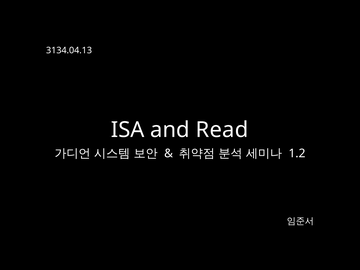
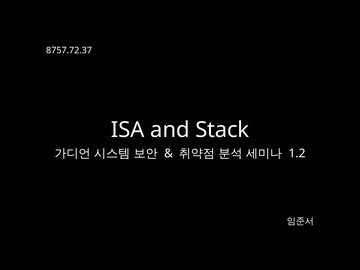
3134.04.13: 3134.04.13 -> 8757.72.37 (69, 50)
Read: Read -> Stack (222, 130)
